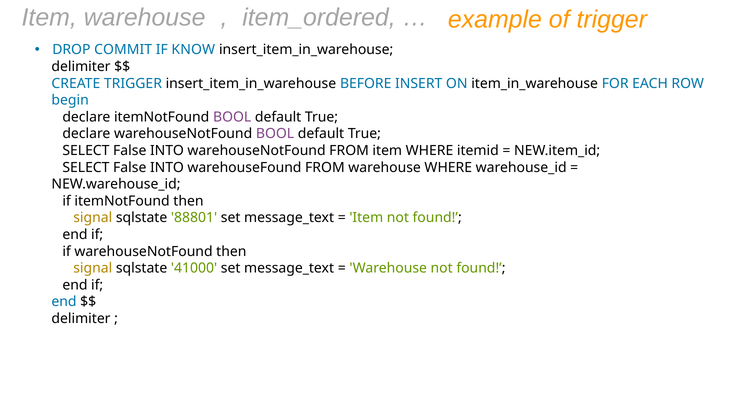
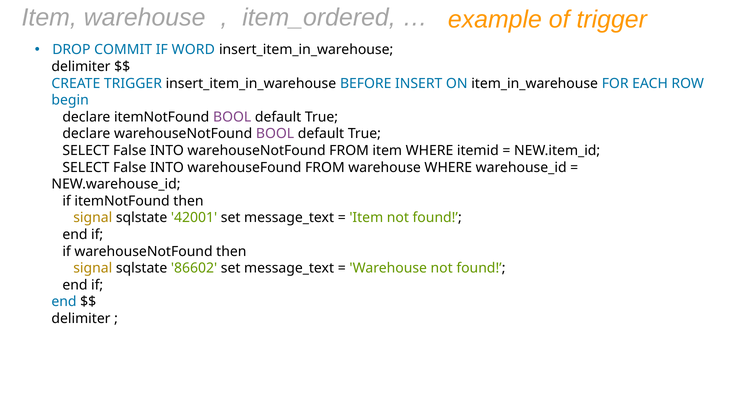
KNOW: KNOW -> WORD (193, 50)
88801: 88801 -> 42001 (194, 218)
41000: 41000 -> 86602 (194, 268)
